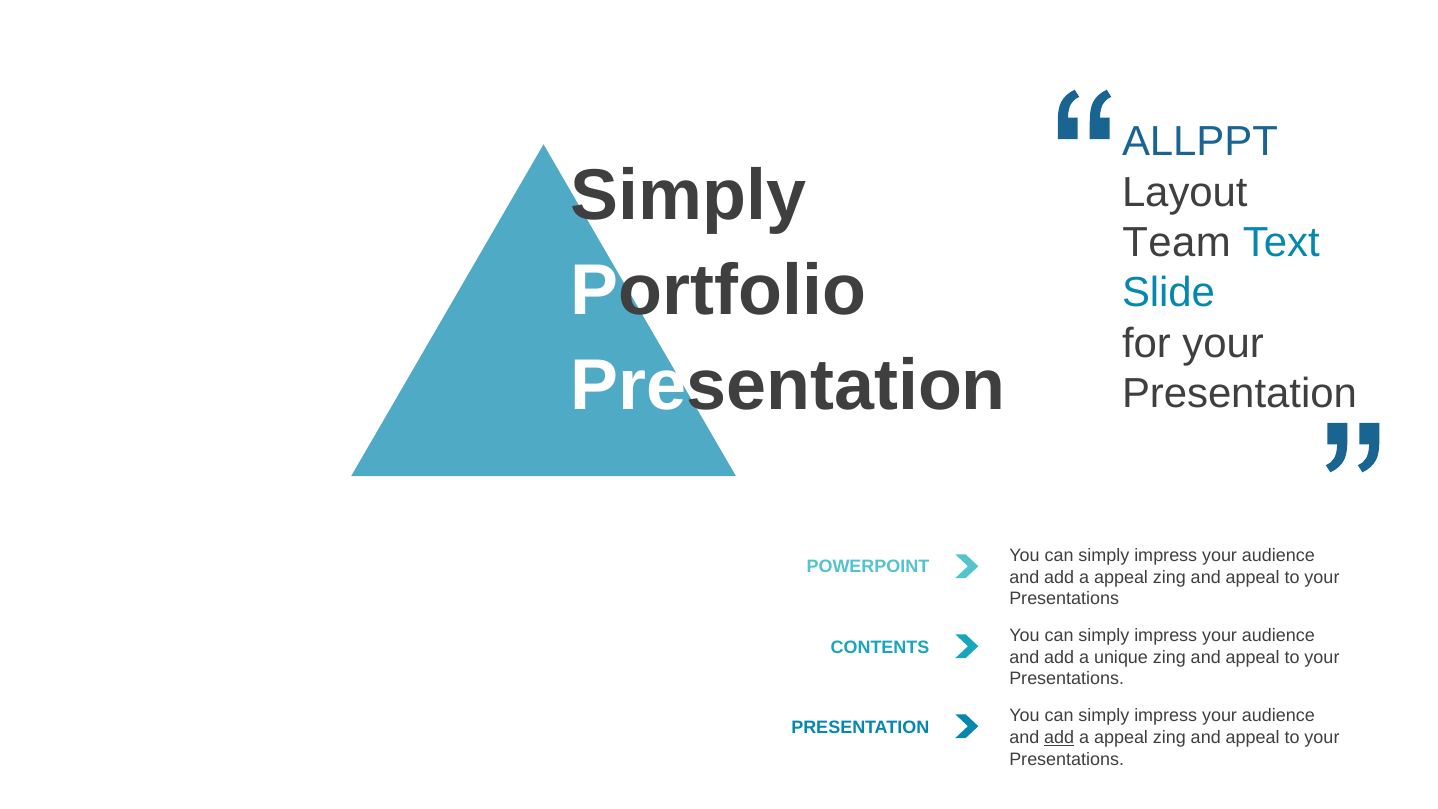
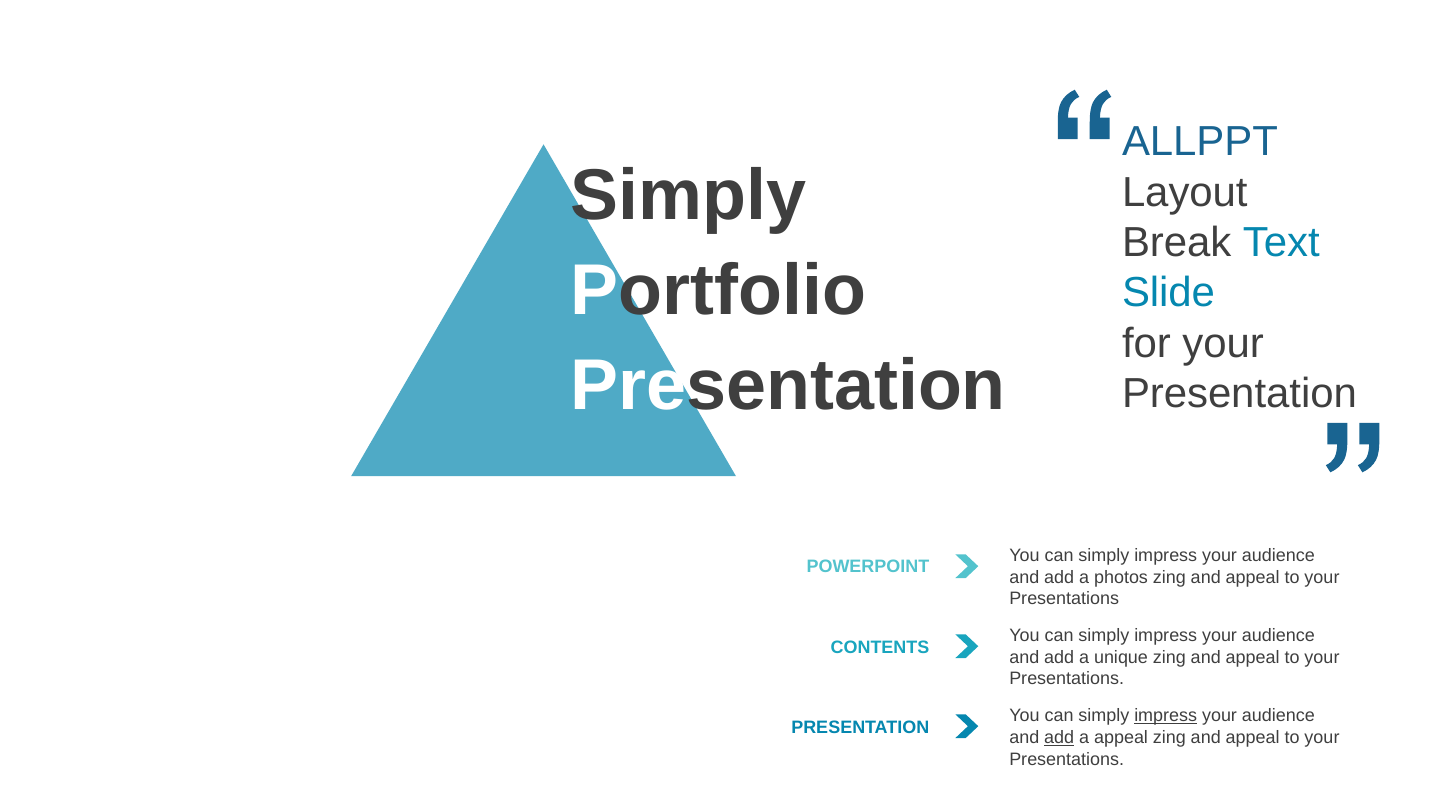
Team: Team -> Break (1177, 243)
appeal: appeal -> photos (1121, 577)
impress underline: none -> present (1166, 716)
